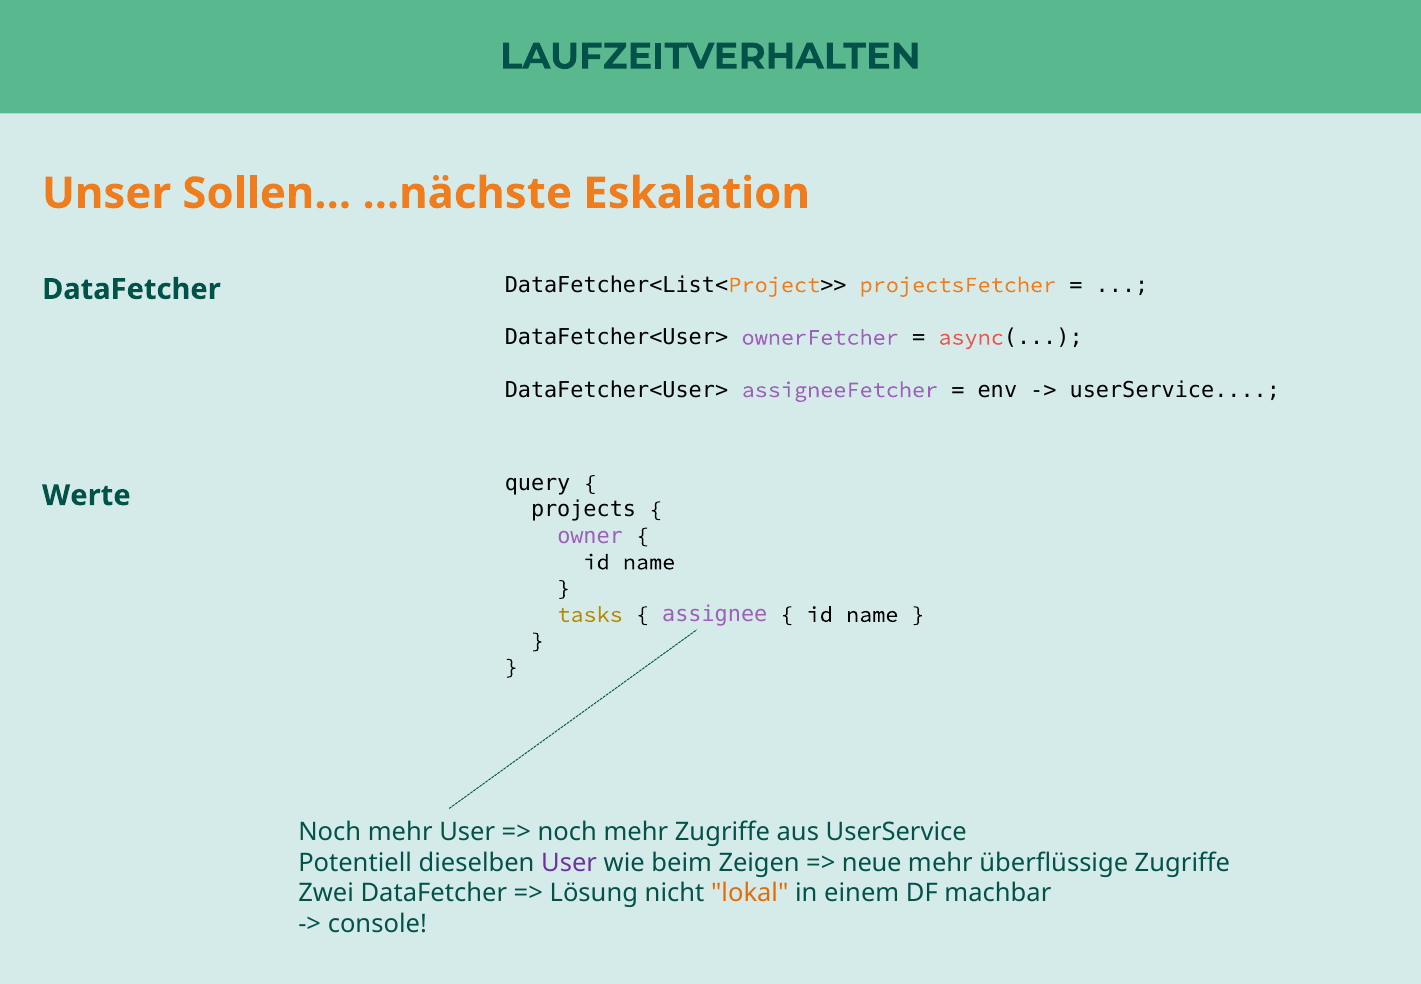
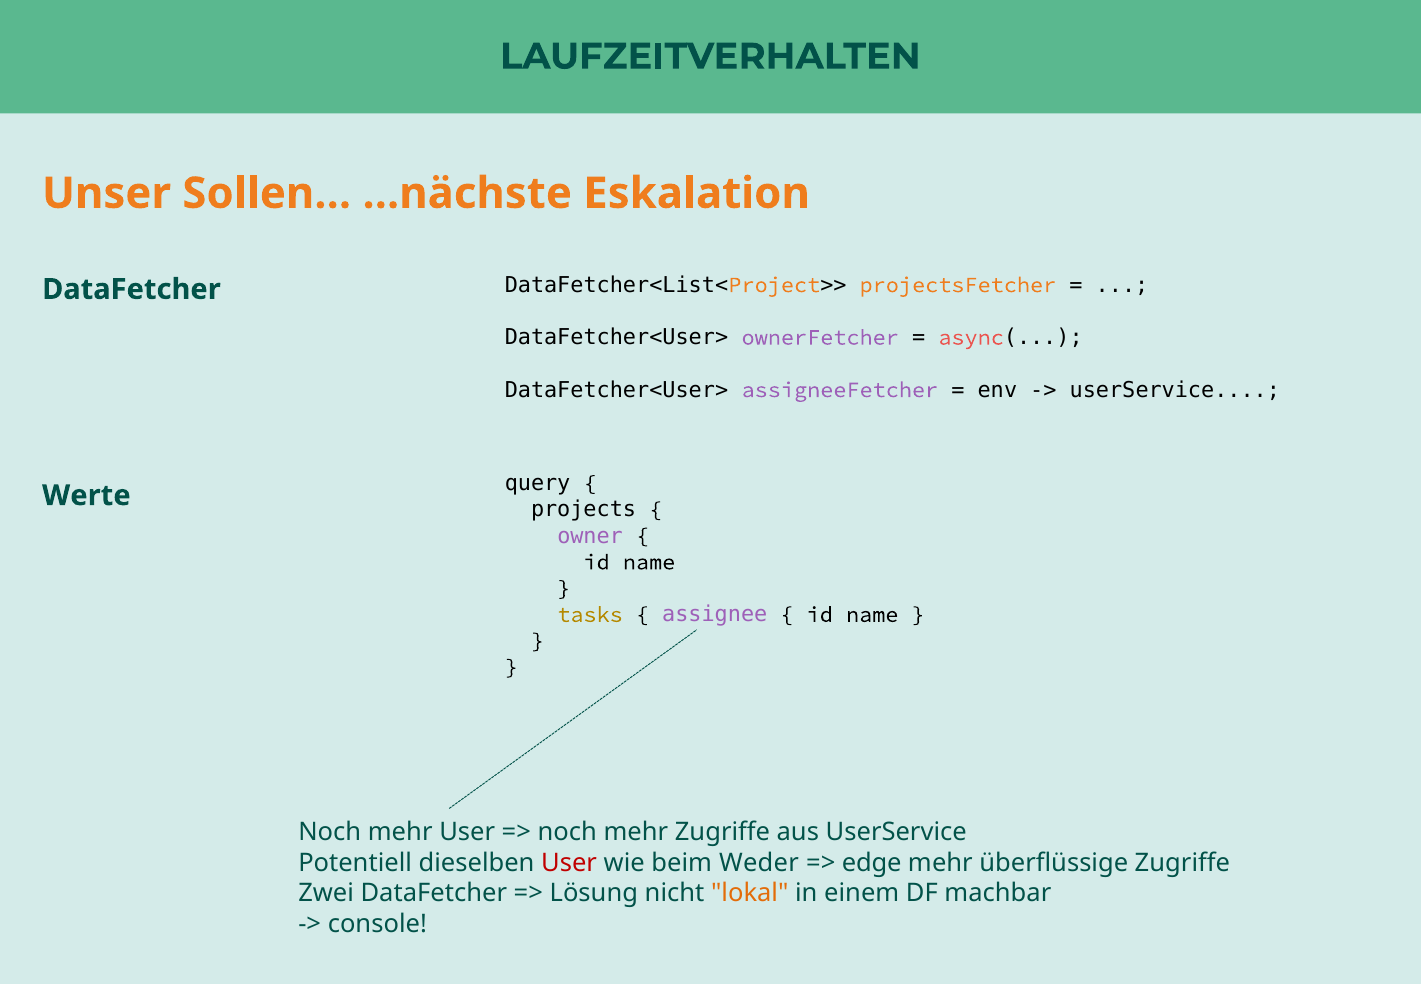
User colour: purple -> red (569, 862)
Zeigen: Zeigen -> Weder (759, 862)
neue: neue -> edge (872, 862)
